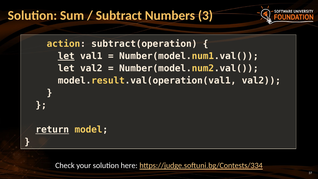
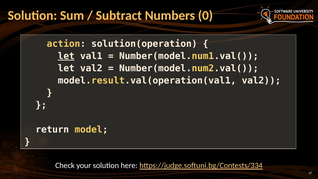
3: 3 -> 0 (205, 15)
subtract(operation: subtract(operation -> solution(operation (144, 44)
return underline: present -> none (52, 130)
